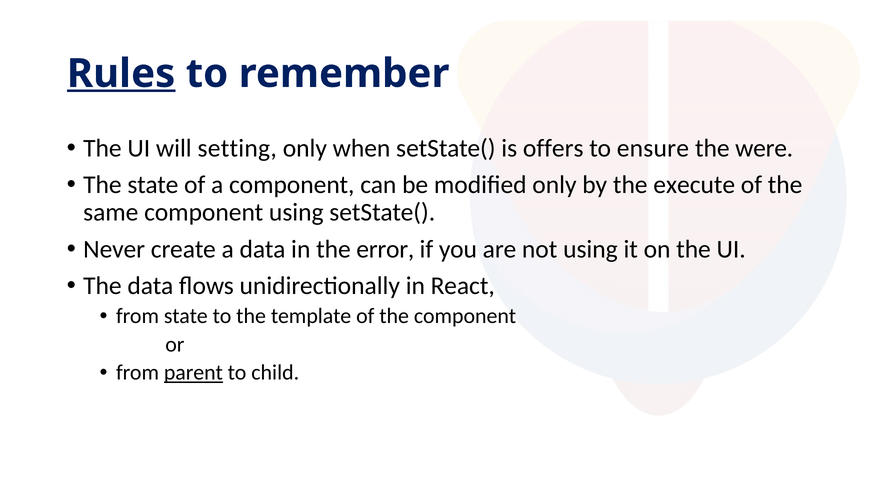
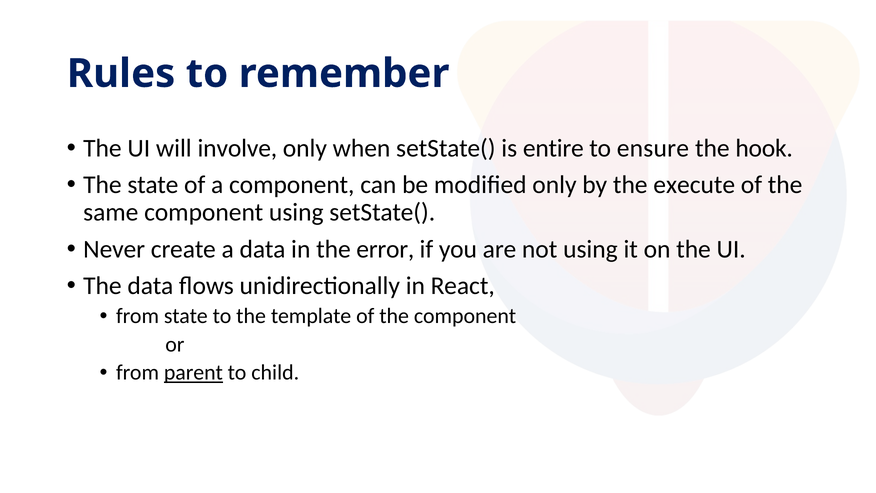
Rules underline: present -> none (121, 74)
setting: setting -> involve (237, 148)
offers: offers -> entire (553, 148)
were: were -> hook (764, 148)
